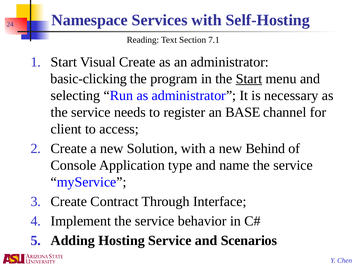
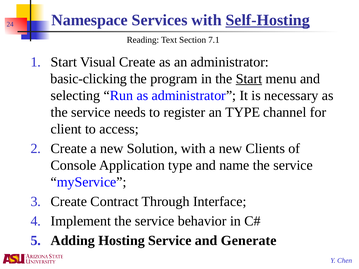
Self-Hosting underline: none -> present (268, 20)
an BASE: BASE -> TYPE (243, 112)
Behind: Behind -> Clients (265, 149)
Scenarios: Scenarios -> Generate (249, 241)
